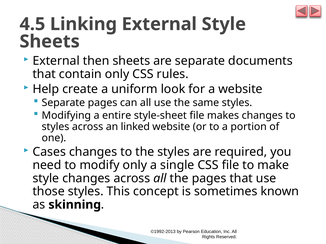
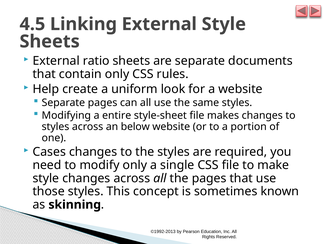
then: then -> ratio (96, 61)
linked: linked -> below (135, 127)
